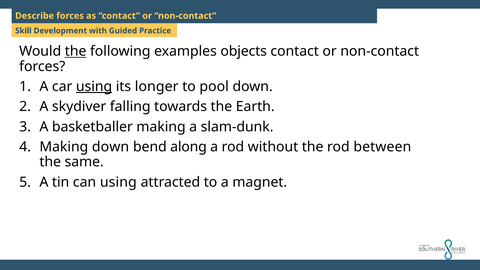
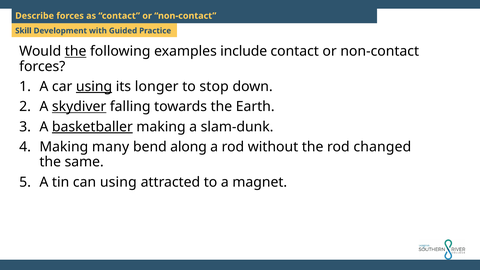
objects: objects -> include (244, 51)
pool: pool -> stop (214, 87)
skydiver underline: none -> present (79, 107)
basketballer underline: none -> present (92, 127)
Making down: down -> many (111, 147)
between: between -> changed (382, 147)
